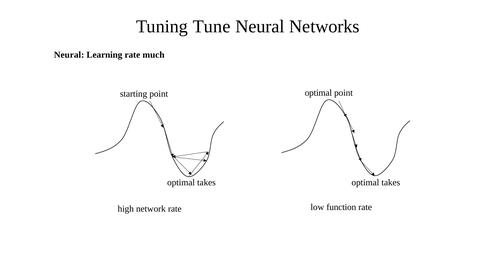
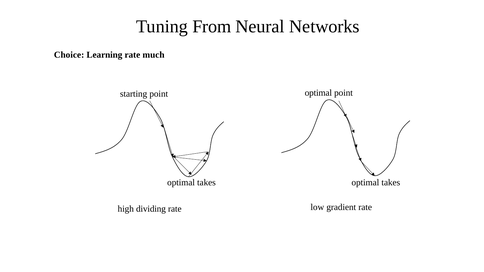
Tune: Tune -> From (212, 27)
Neural: Neural -> Choice (69, 55)
network: network -> dividing (151, 209)
function: function -> gradient (341, 207)
